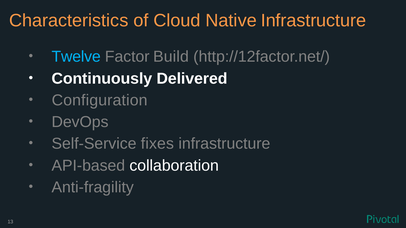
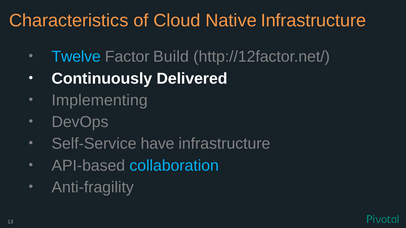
Configuration: Configuration -> Implementing (100, 100)
fixes: fixes -> have (158, 144)
collaboration colour: white -> light blue (174, 166)
